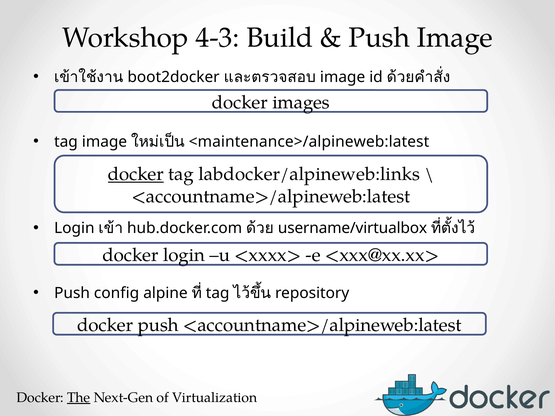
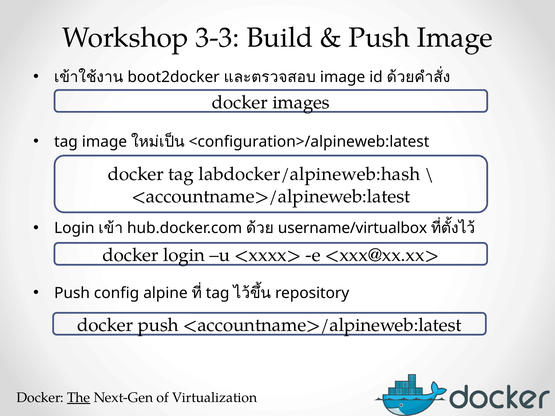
4-3: 4-3 -> 3-3 (217, 38)
<maintenance>/alpineweb:latest: <maintenance>/alpineweb:latest -> <configuration>/alpineweb:latest (309, 142)
docker underline: present -> none (136, 174)
labdocker/alpineweb:links: labdocker/alpineweb:links -> labdocker/alpineweb:hash (309, 174)
